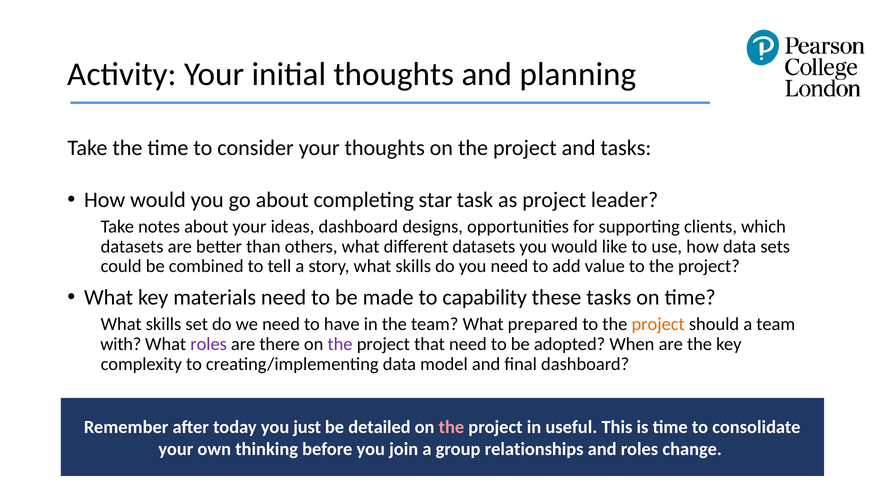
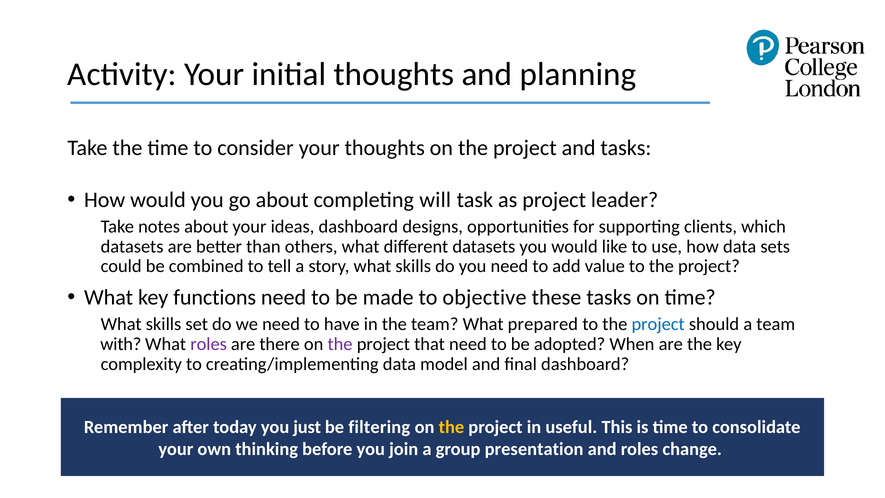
star: star -> will (435, 200)
materials: materials -> functions (215, 297)
capability: capability -> objective (484, 297)
project colour: orange -> blue (658, 324)
detailed: detailed -> filtering (379, 427)
the colour: pink -> yellow (451, 427)
relationships: relationships -> presentation (534, 449)
